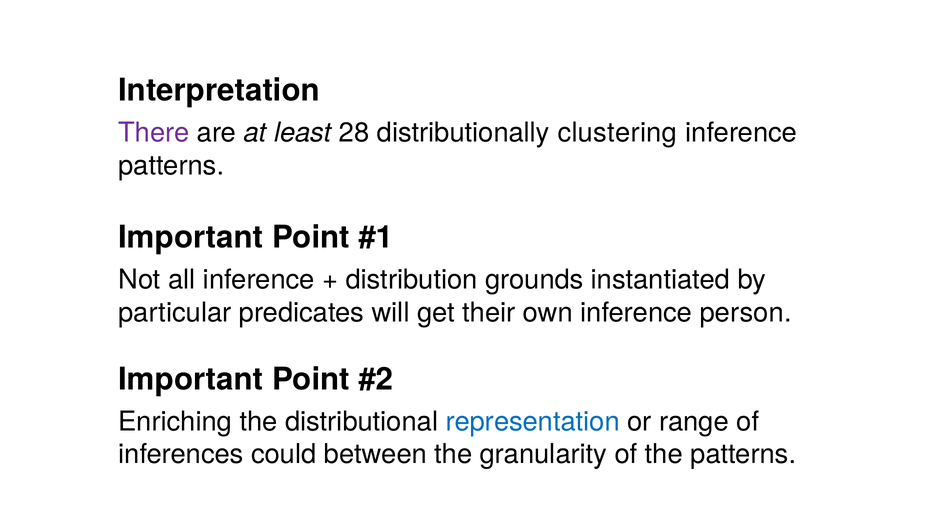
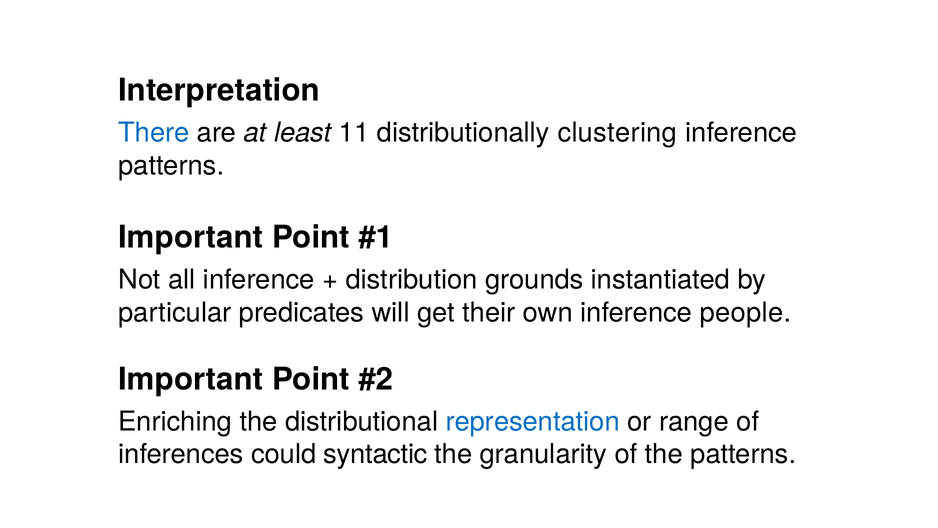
There colour: purple -> blue (154, 133)
28: 28 -> 11 (354, 133)
person: person -> people (746, 312)
between: between -> syntactic (376, 454)
